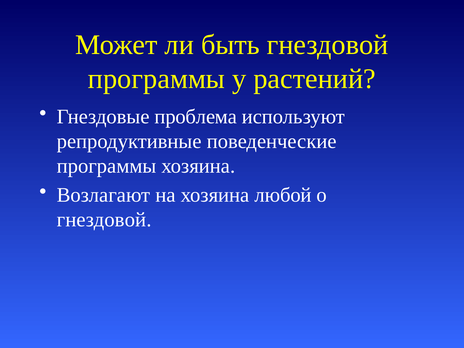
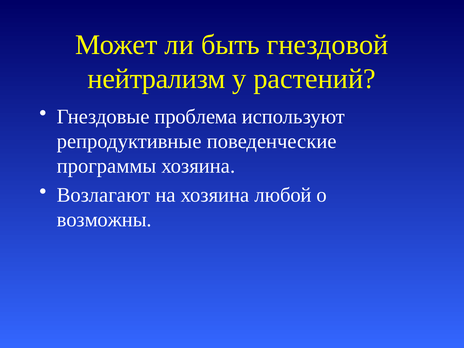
программы: программы -> нейтрализм (157, 79)
гнездовой: гнездовой -> возможны (104, 220)
